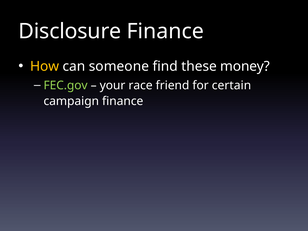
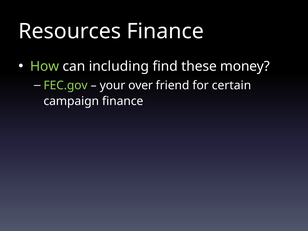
Disclosure: Disclosure -> Resources (70, 31)
How colour: yellow -> light green (45, 66)
someone: someone -> including (119, 66)
race: race -> over (141, 85)
